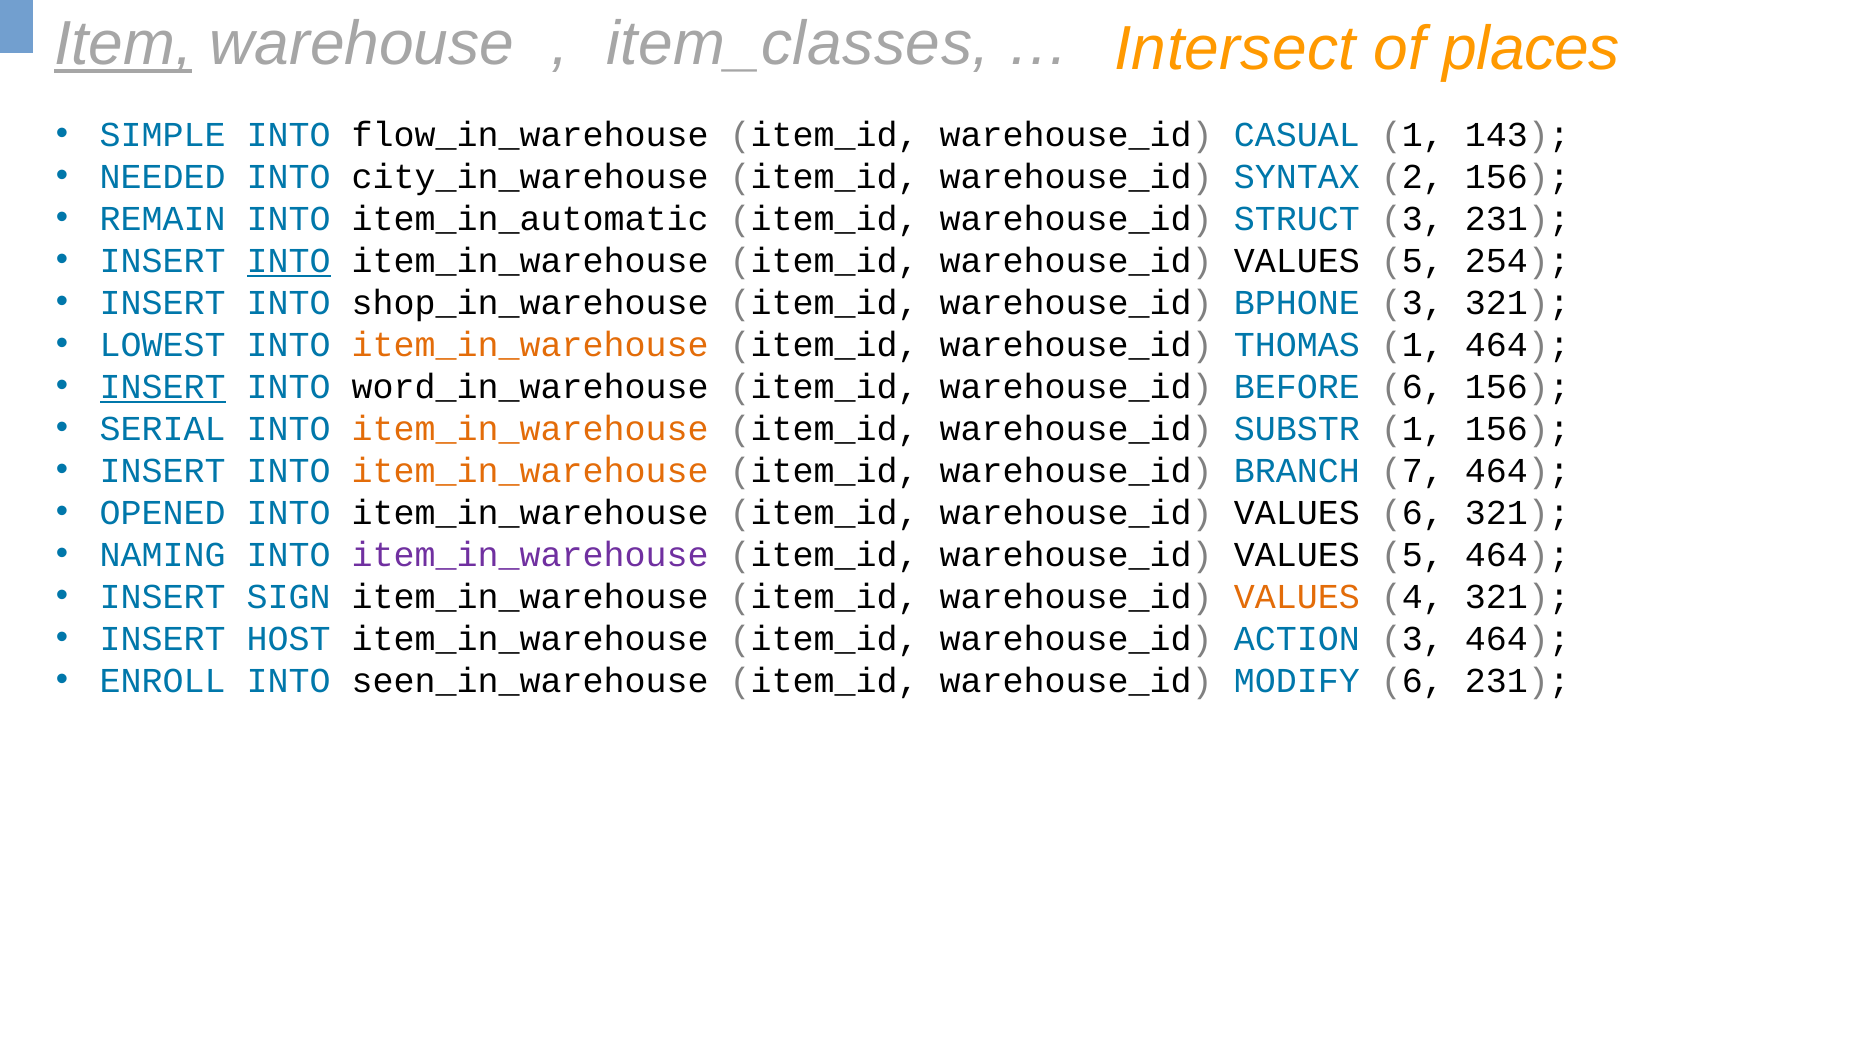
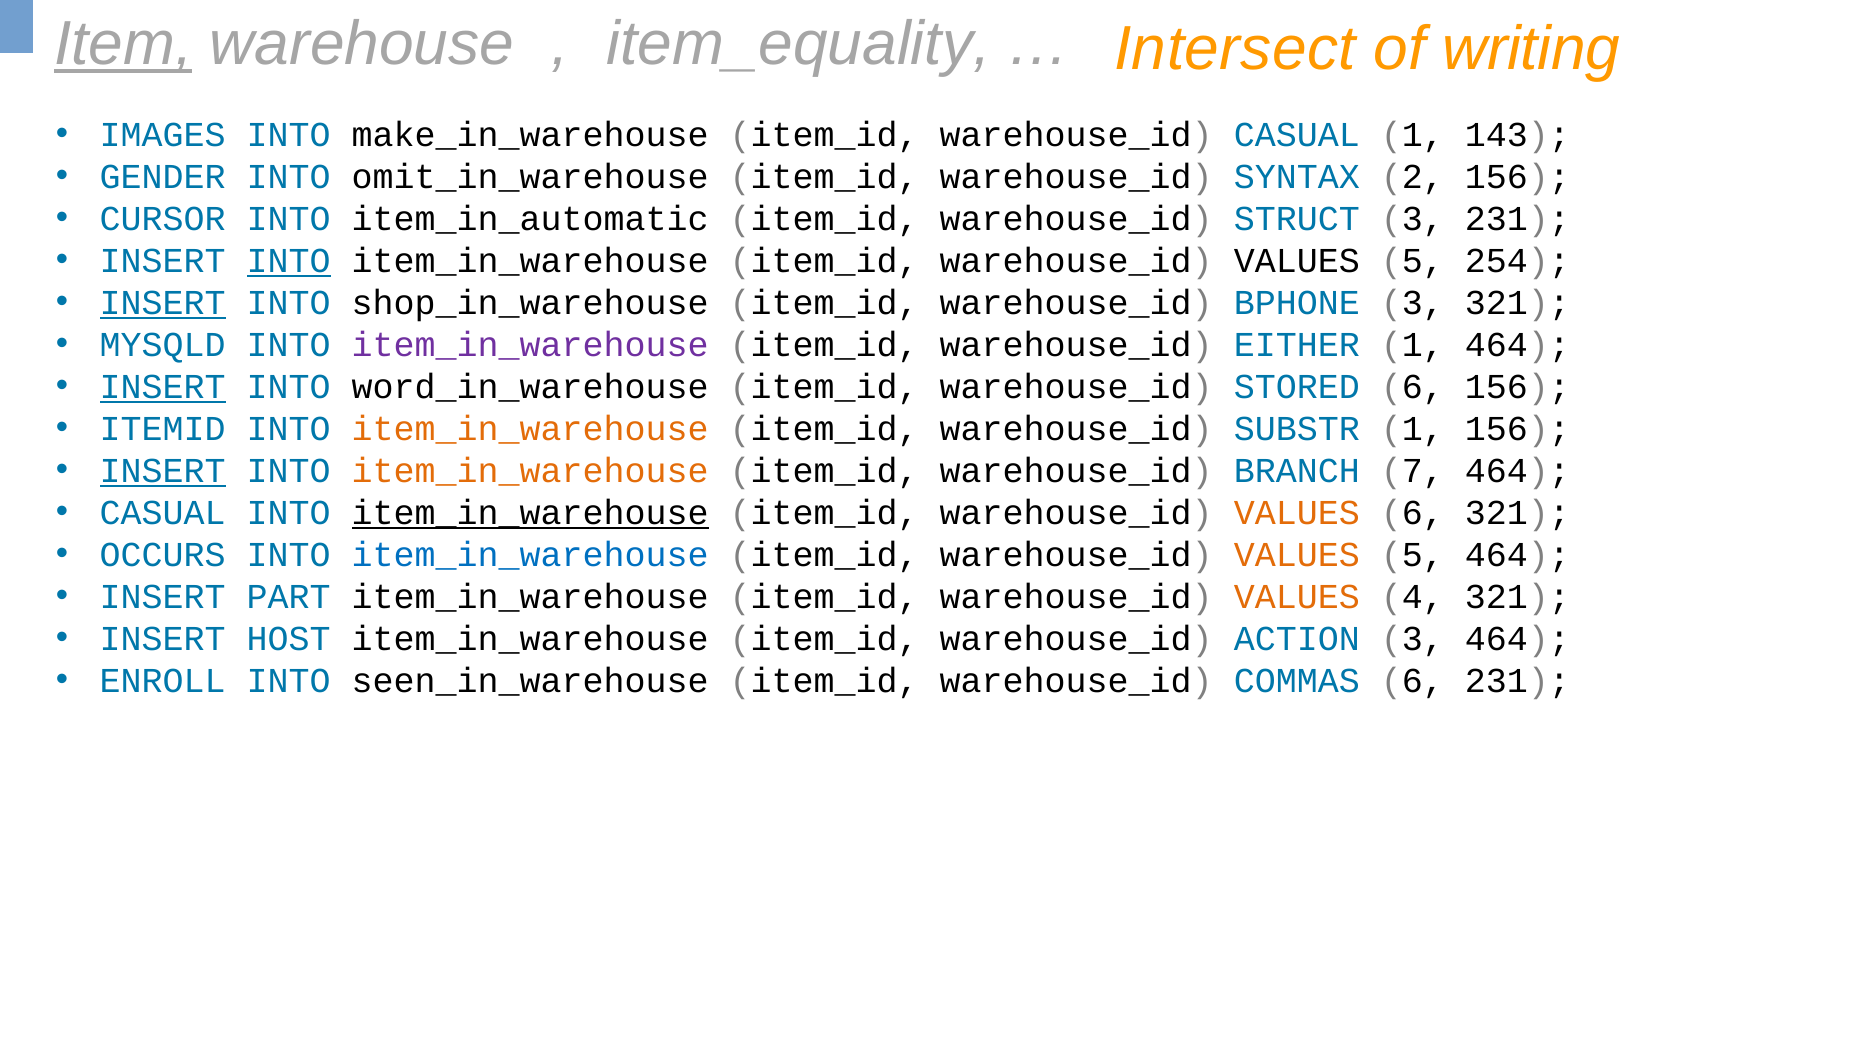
item_classes: item_classes -> item_equality (798, 44)
places: places -> writing (1531, 49)
SIMPLE: SIMPLE -> IMAGES (163, 135)
flow_in_warehouse: flow_in_warehouse -> make_in_warehouse (530, 135)
NEEDED: NEEDED -> GENDER (163, 177)
city_in_warehouse: city_in_warehouse -> omit_in_warehouse (530, 177)
REMAIN: REMAIN -> CURSOR (163, 219)
INSERT underline: none -> present (163, 303)
LOWEST: LOWEST -> MYSQLD (163, 345)
item_in_warehouse colour: orange -> purple (530, 345)
THOMAS: THOMAS -> EITHER (1297, 345)
BEFORE: BEFORE -> STORED (1297, 387)
SERIAL: SERIAL -> ITEMID (163, 429)
INSERT underline: none -> present (163, 471)
OPENED: OPENED -> CASUAL (163, 513)
item_in_warehouse underline: none -> present (530, 513)
VALUES colour: black -> orange (1297, 513)
NAMING: NAMING -> OCCURS (163, 555)
item_in_warehouse colour: purple -> blue (530, 555)
VALUES colour: black -> orange (1297, 555)
SIGN: SIGN -> PART (289, 597)
MODIFY: MODIFY -> COMMAS (1297, 681)
